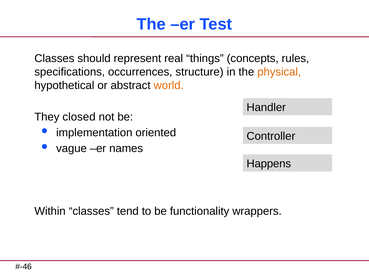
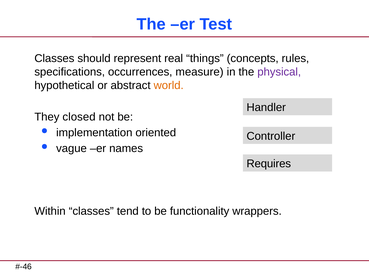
structure: structure -> measure (200, 72)
physical colour: orange -> purple (279, 72)
Happens: Happens -> Requires (269, 164)
